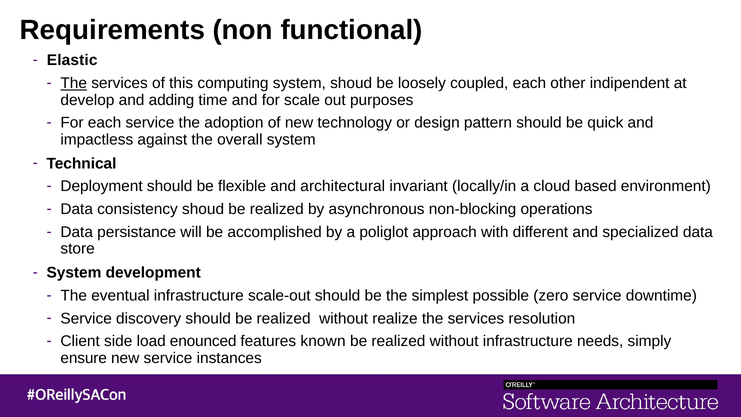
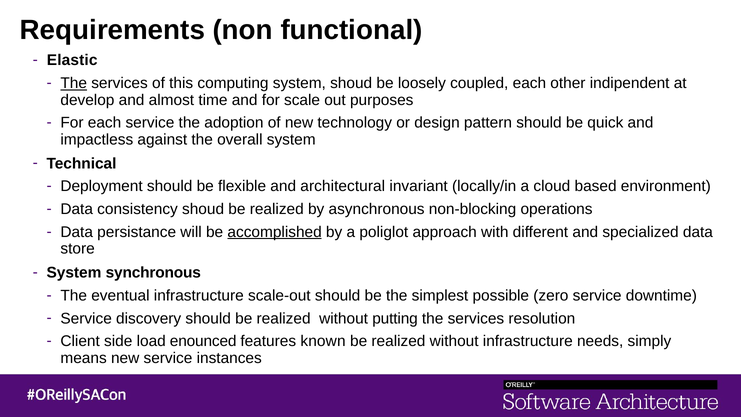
adding: adding -> almost (171, 100)
accomplished underline: none -> present (275, 232)
development: development -> synchronous (153, 273)
realize: realize -> putting (395, 318)
ensure: ensure -> means (84, 358)
